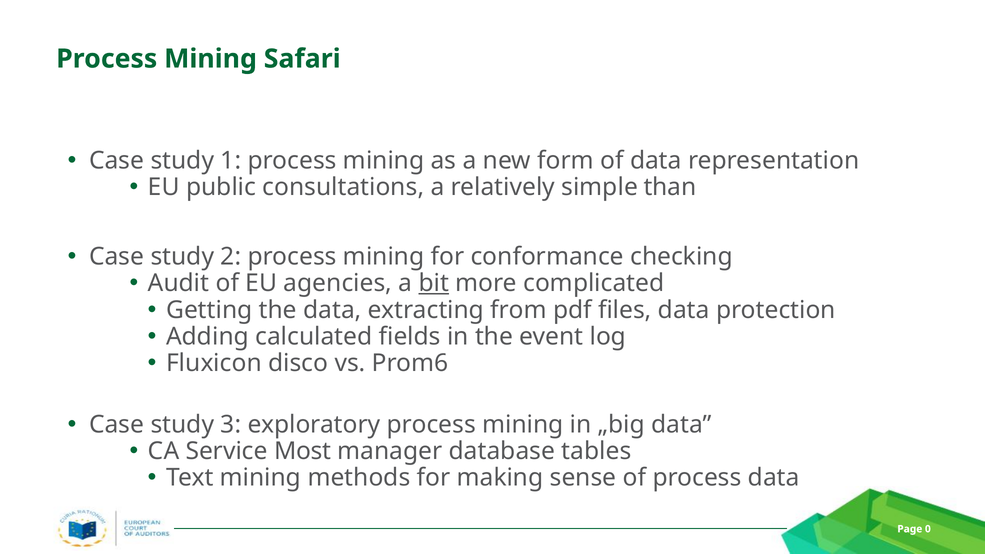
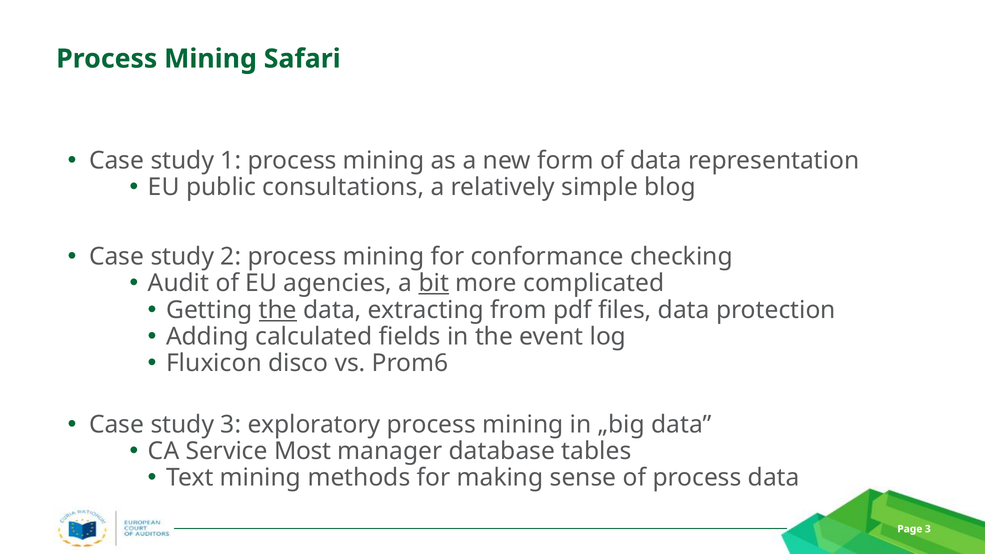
than: than -> blog (670, 187)
the underline: none -> present (278, 310)
Page 0: 0 -> 3 (928, 529)
